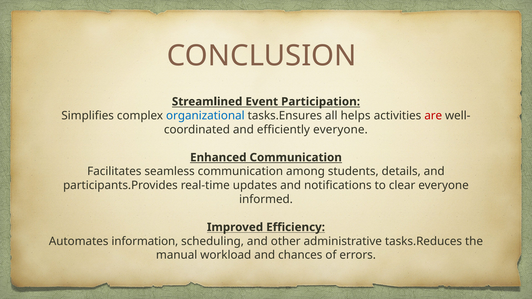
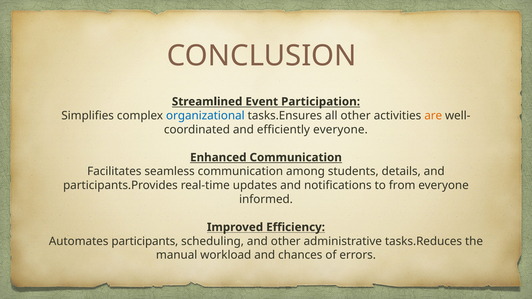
all helps: helps -> other (356, 116)
are colour: red -> orange (433, 116)
clear: clear -> from (402, 186)
information: information -> participants (145, 241)
